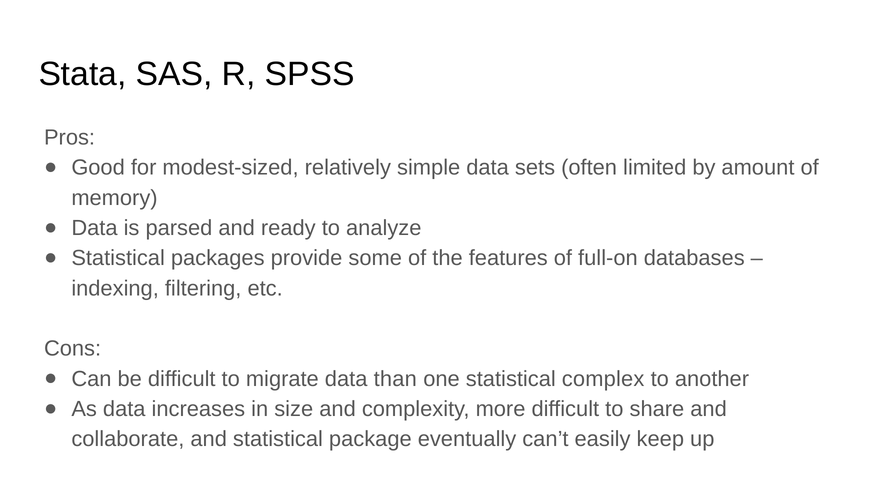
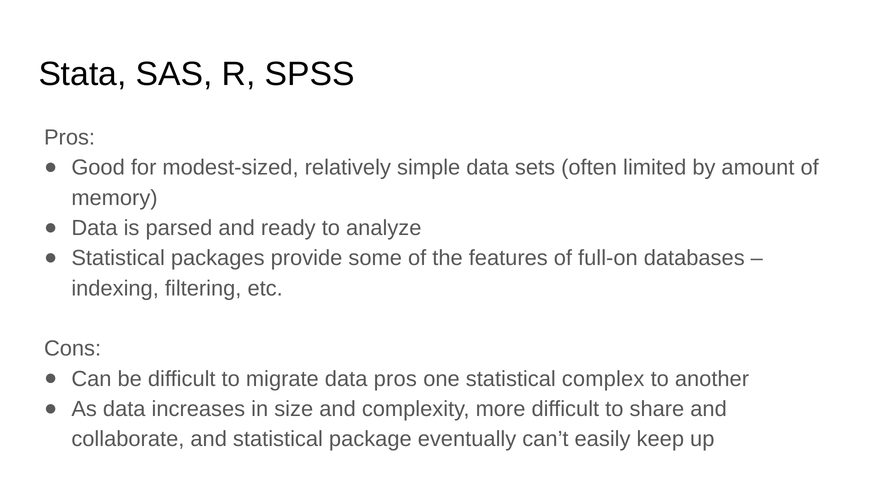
data than: than -> pros (395, 379)
